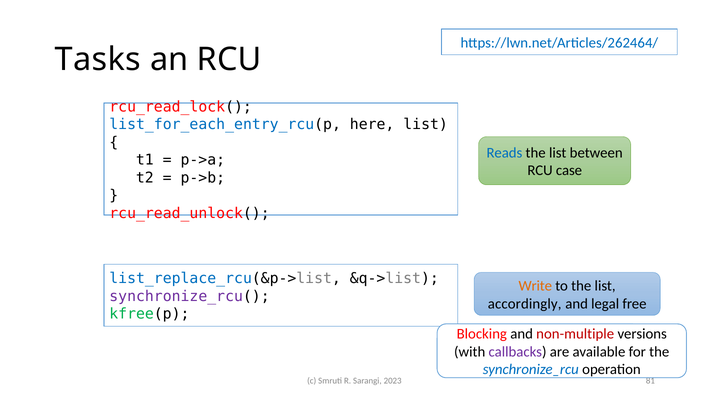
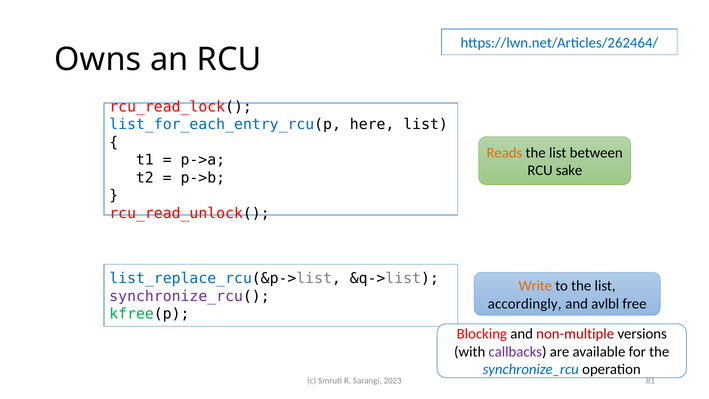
Tasks: Tasks -> Owns (98, 60)
Reads colour: blue -> orange (504, 153)
case: case -> sake (569, 171)
legal: legal -> avlbl (605, 304)
